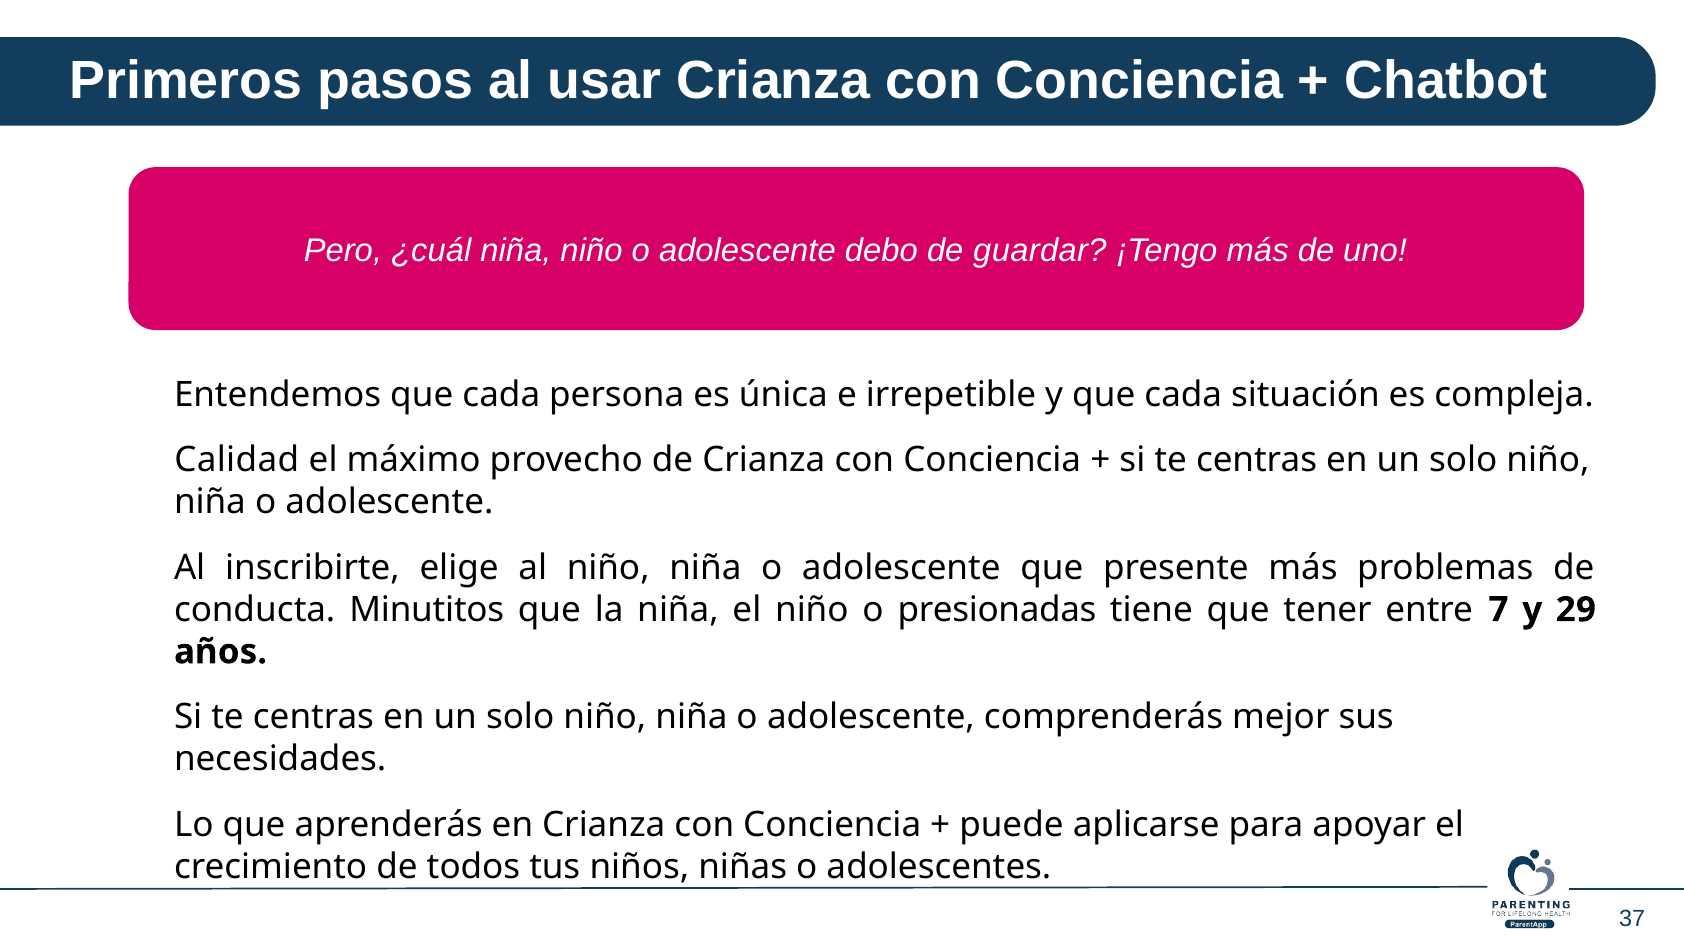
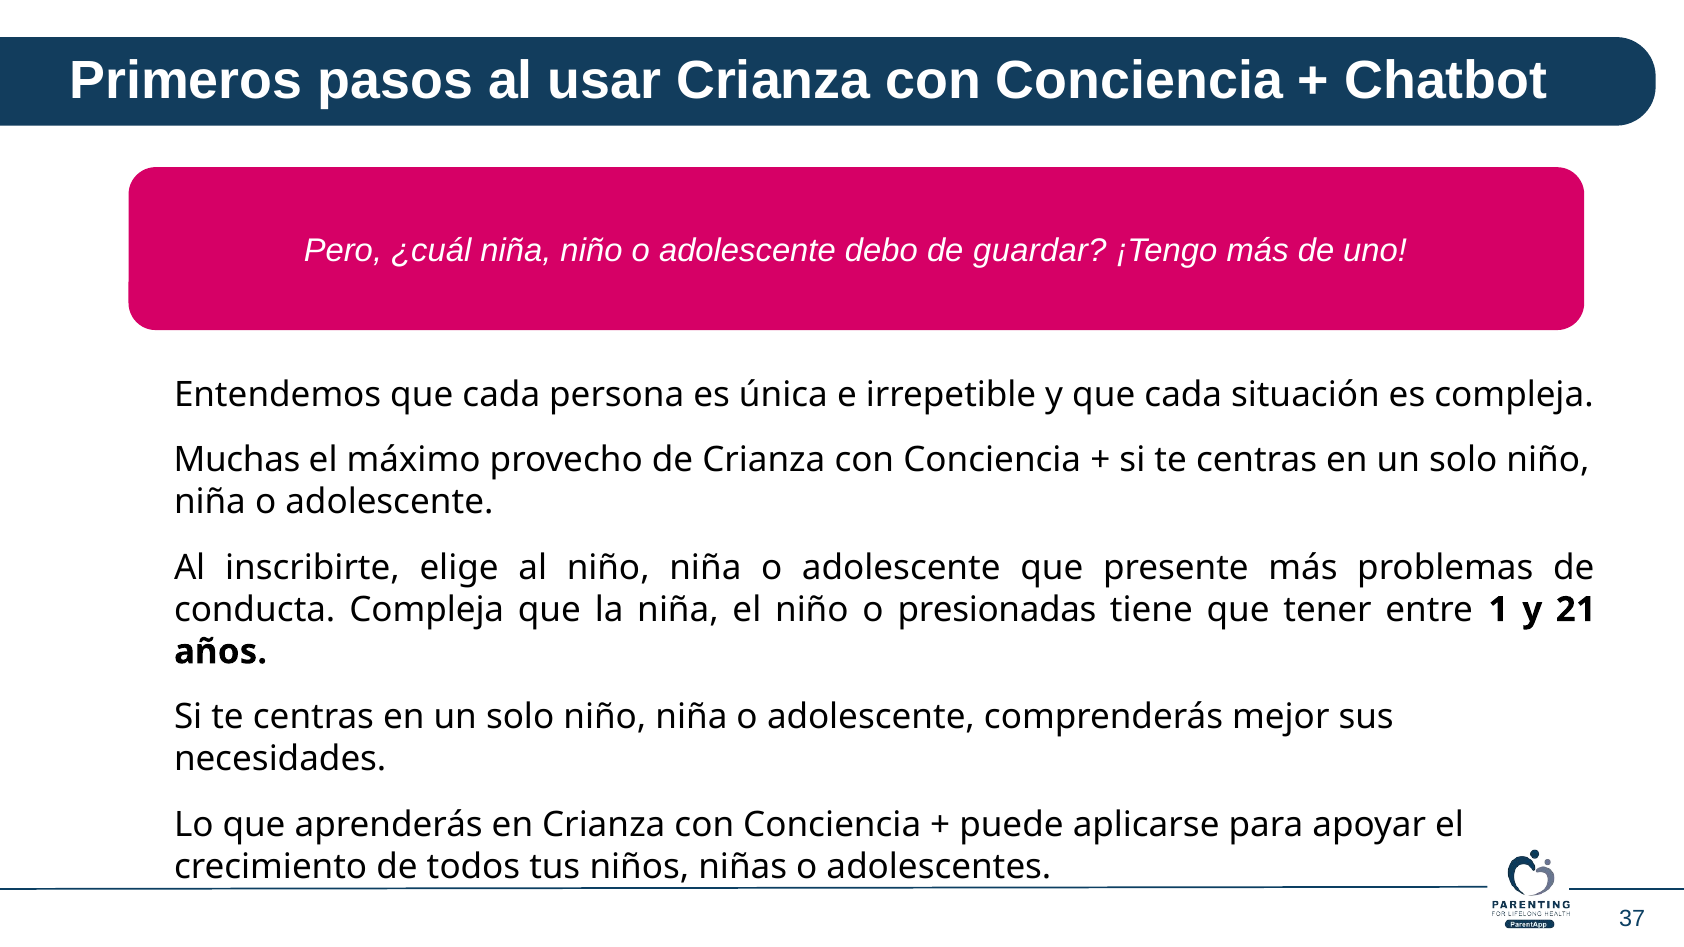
Calidad: Calidad -> Muchas (237, 460)
conducta Minutitos: Minutitos -> Compleja (427, 610)
7: 7 -> 1 (1498, 610)
29: 29 -> 21 (1576, 610)
